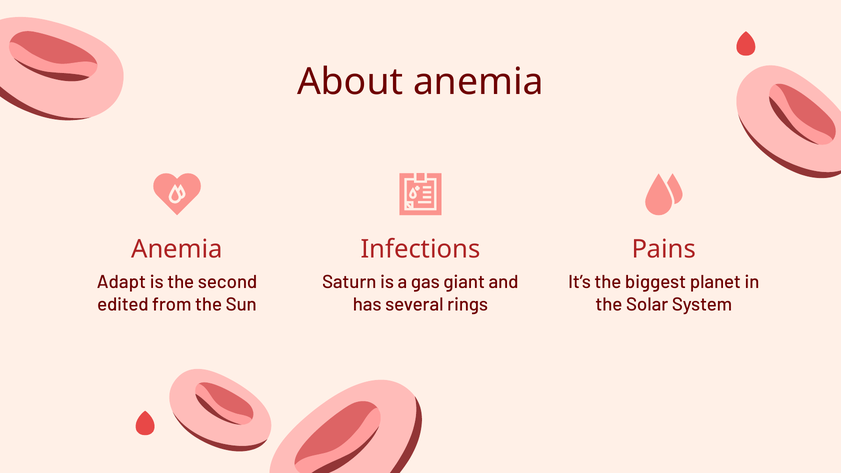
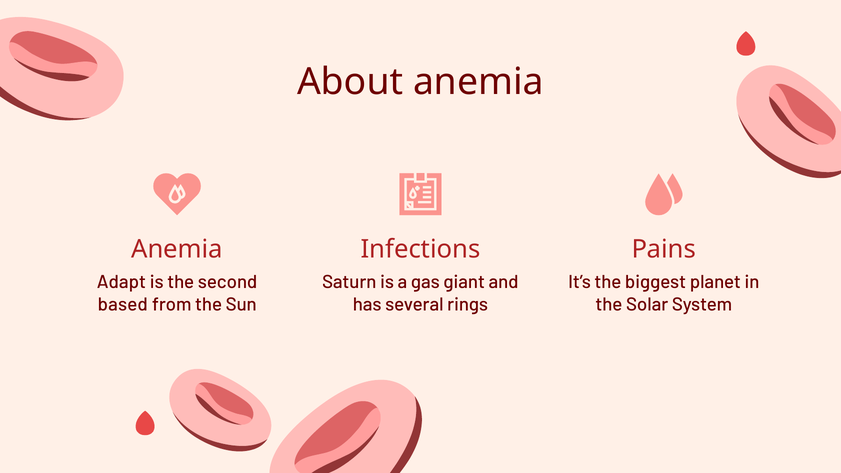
edited: edited -> based (123, 305)
